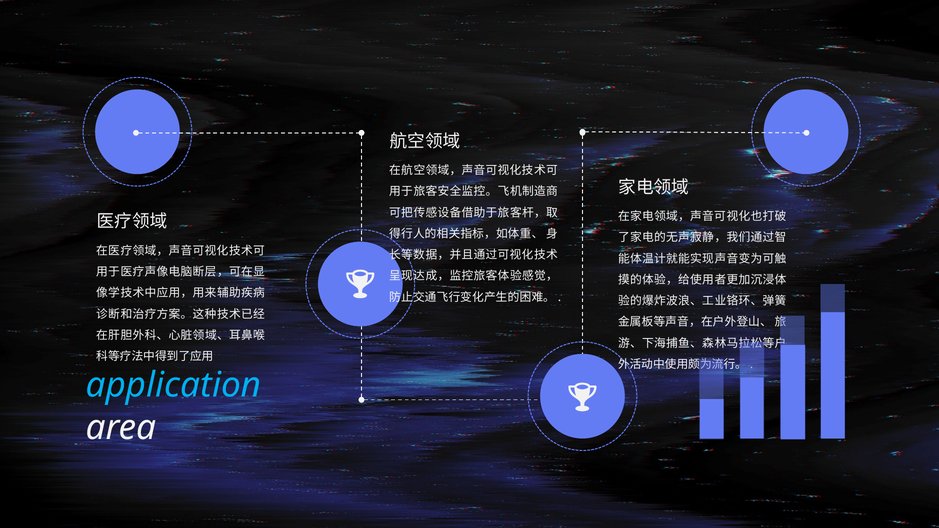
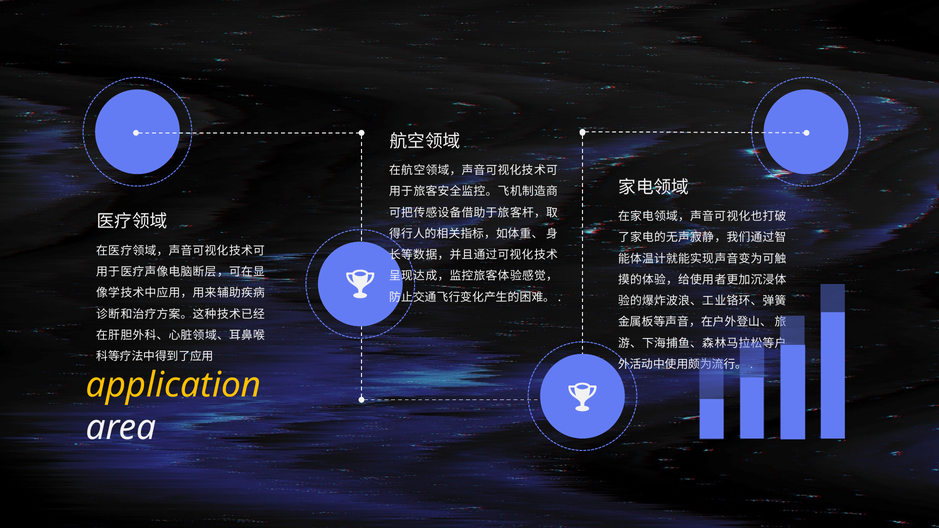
application colour: light blue -> yellow (173, 385)
